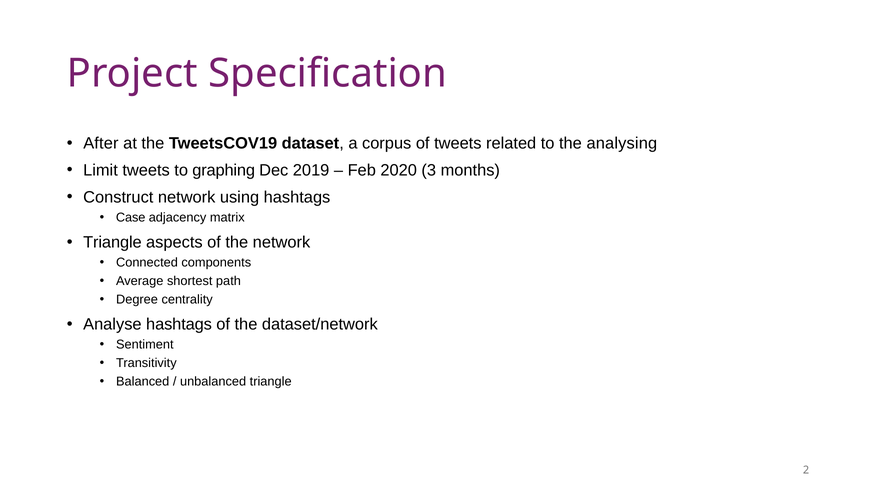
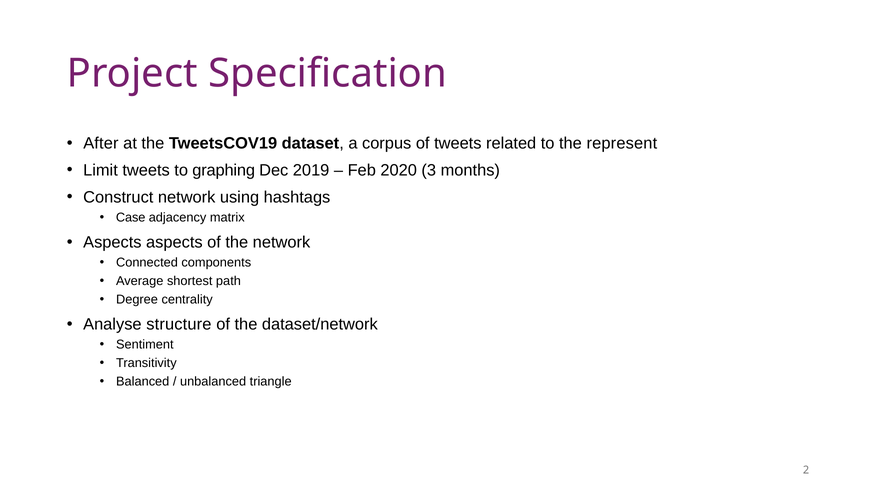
analysing: analysing -> represent (622, 143)
Triangle: Triangle -> Aspects (112, 242)
Analyse hashtags: hashtags -> structure (179, 324)
